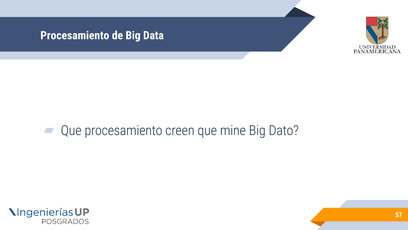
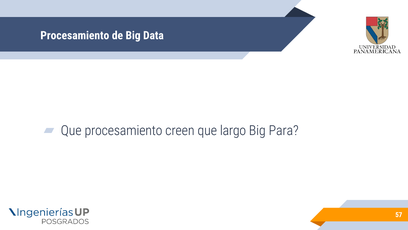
mine: mine -> largo (233, 130)
Dato: Dato -> Para (284, 130)
